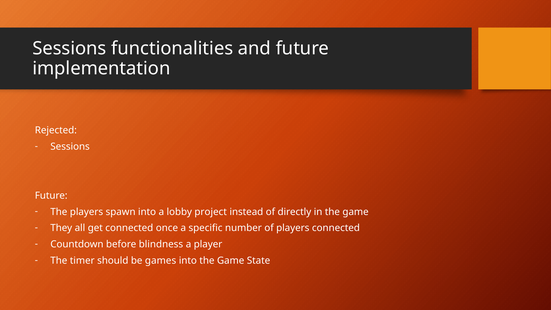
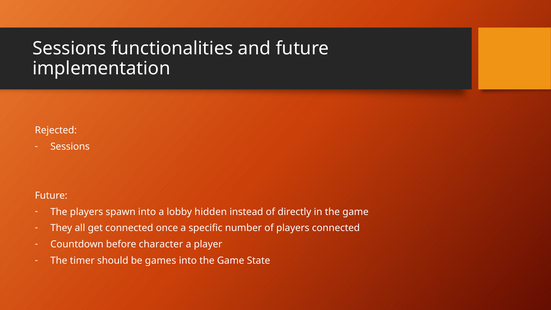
project: project -> hidden (211, 212)
blindness: blindness -> character (161, 244)
